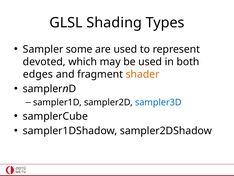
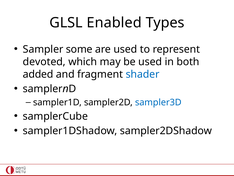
Shading: Shading -> Enabled (114, 23)
edges: edges -> added (38, 74)
shader colour: orange -> blue (143, 74)
